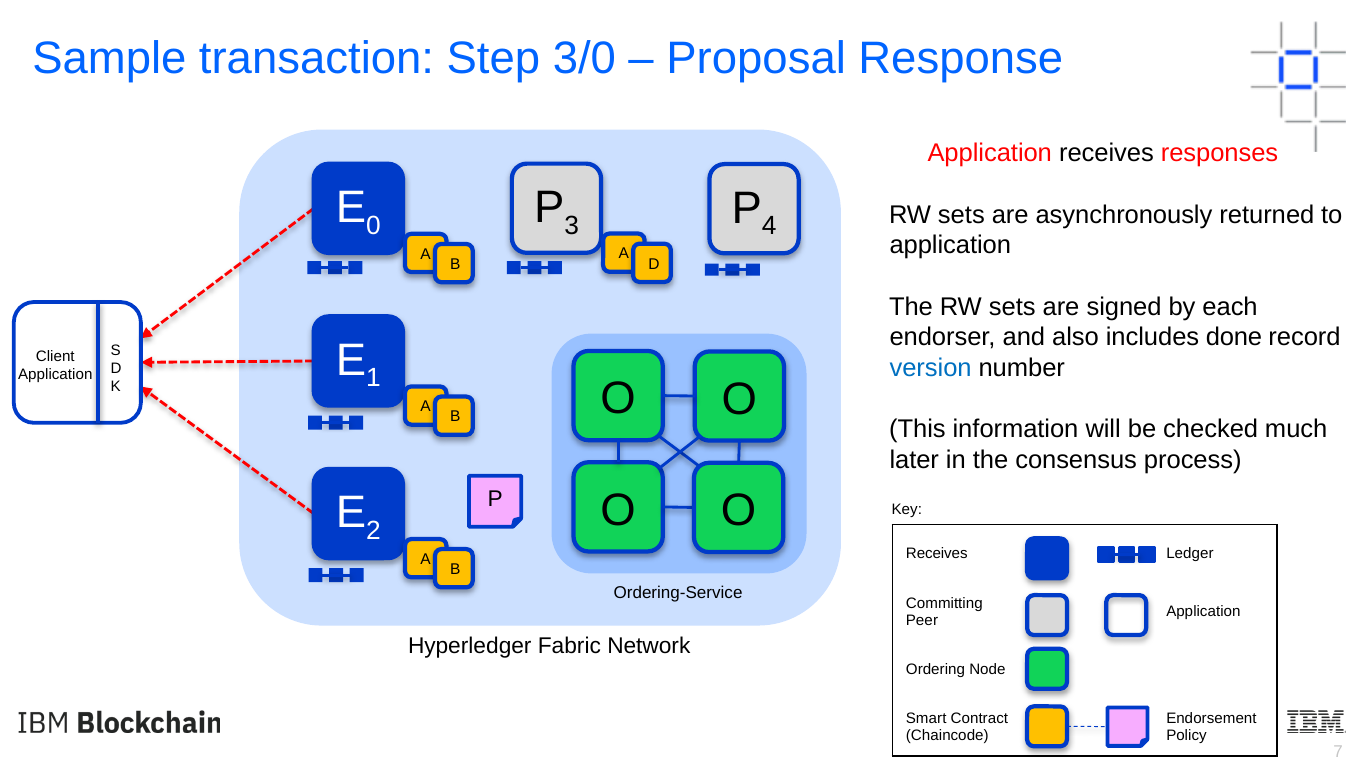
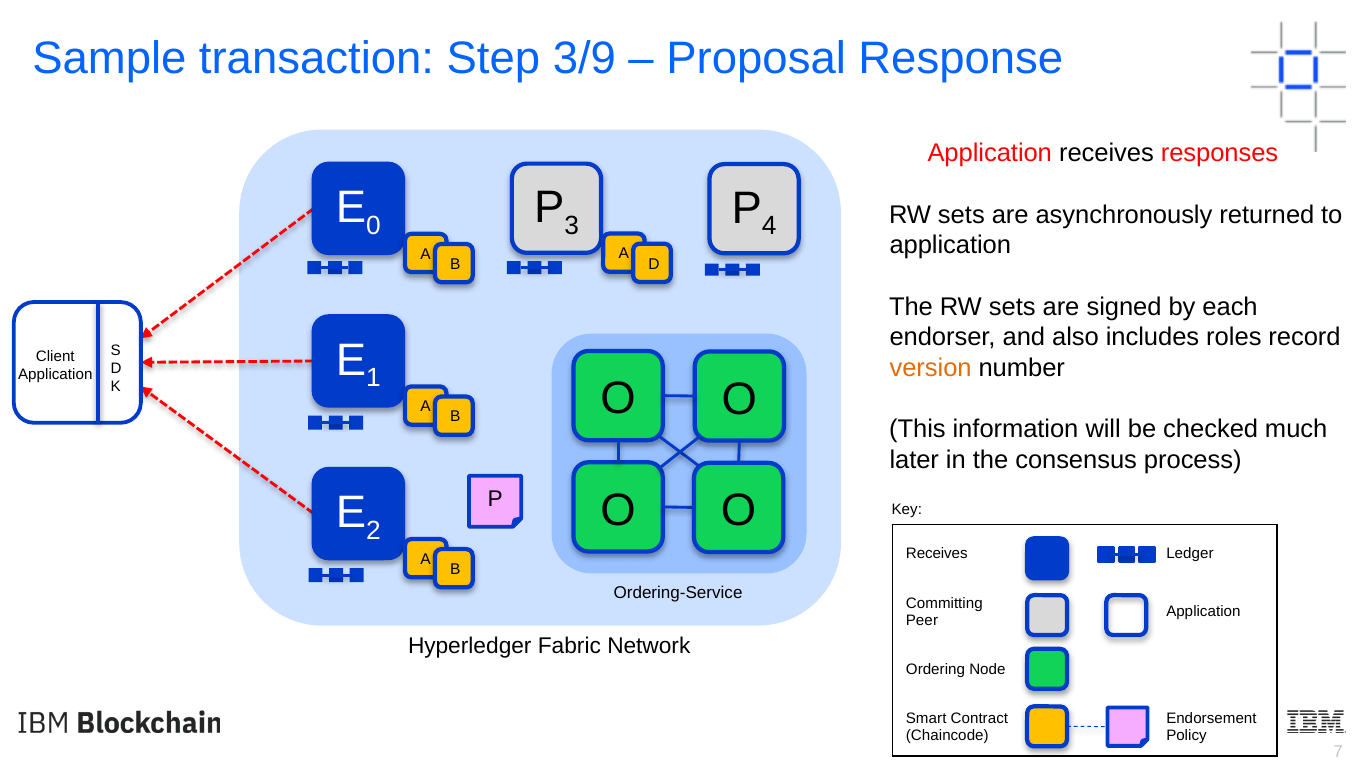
3/0: 3/0 -> 3/9 (584, 59)
done: done -> roles (1234, 337)
version colour: blue -> orange (931, 368)
